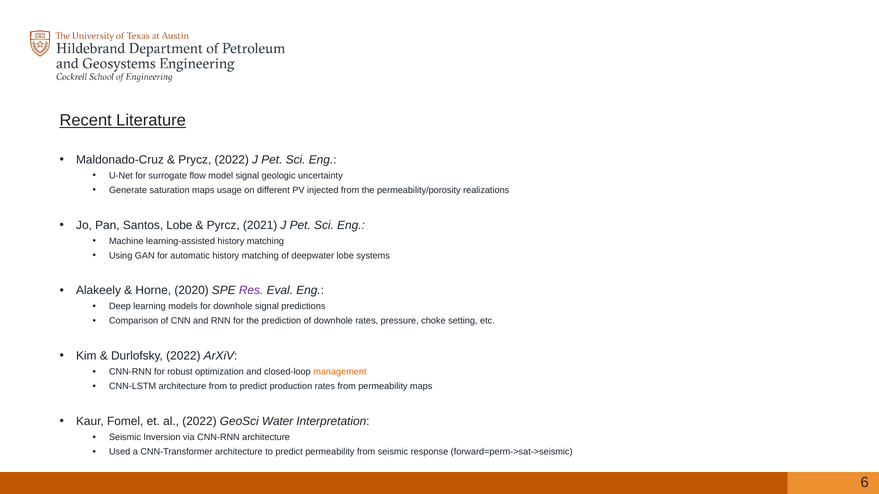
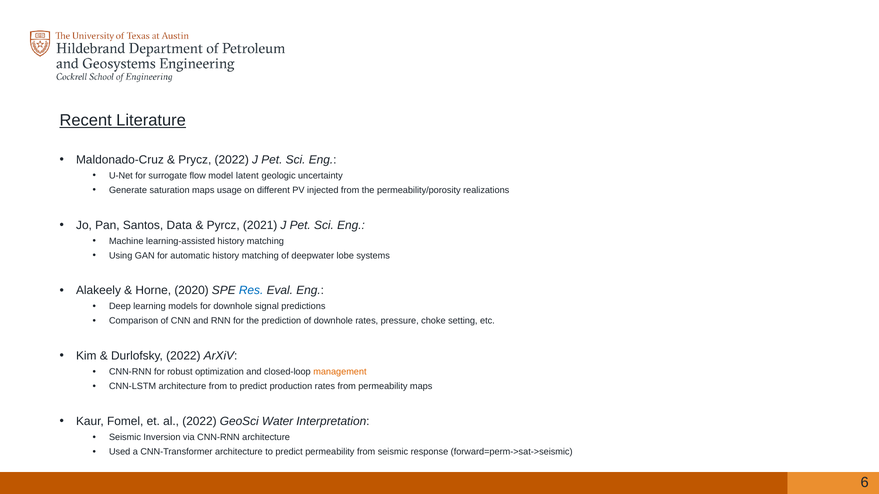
model signal: signal -> latent (247, 176)
Santos Lobe: Lobe -> Data (179, 225)
Res colour: purple -> blue (251, 291)
